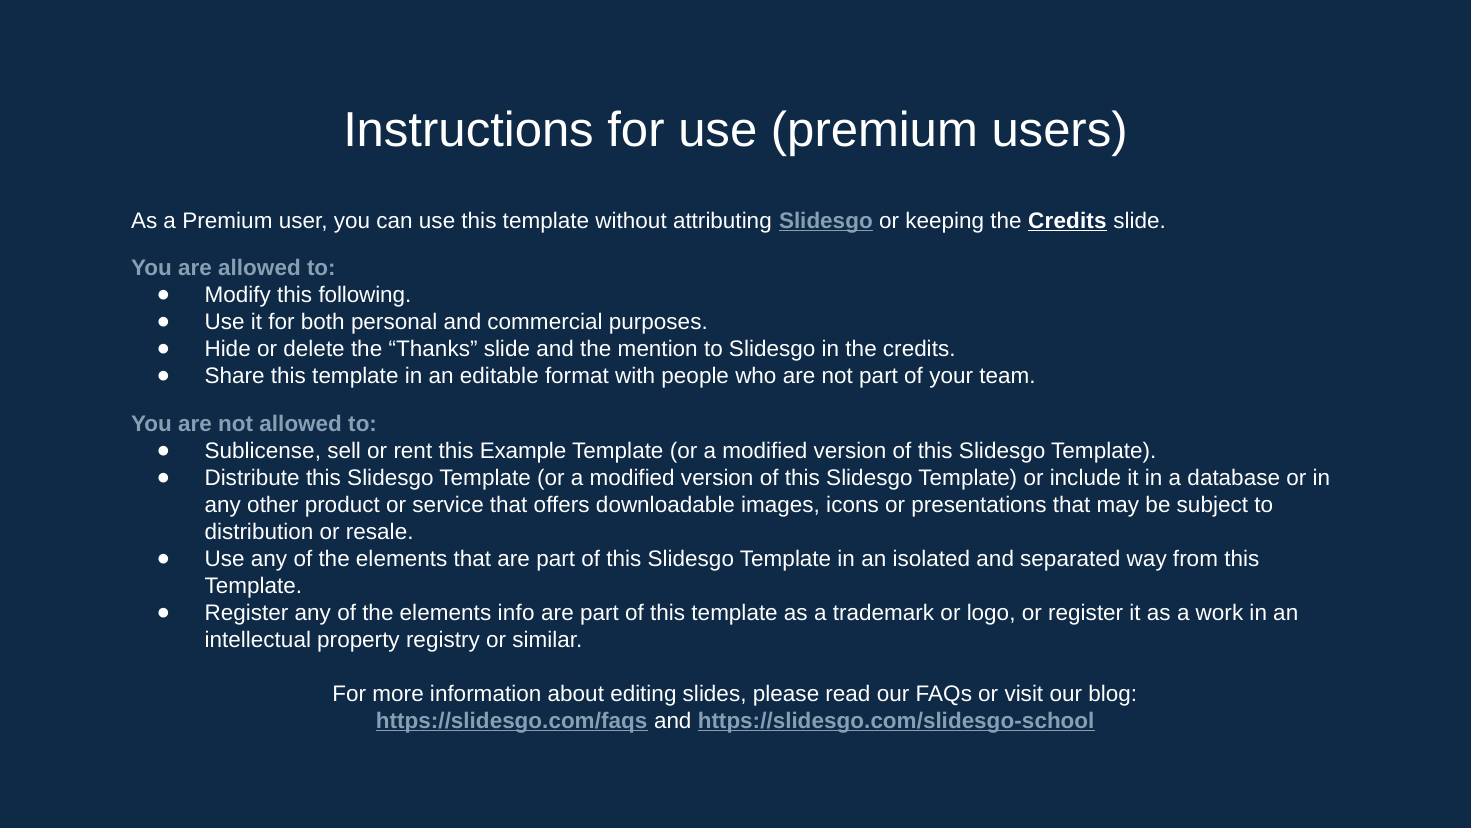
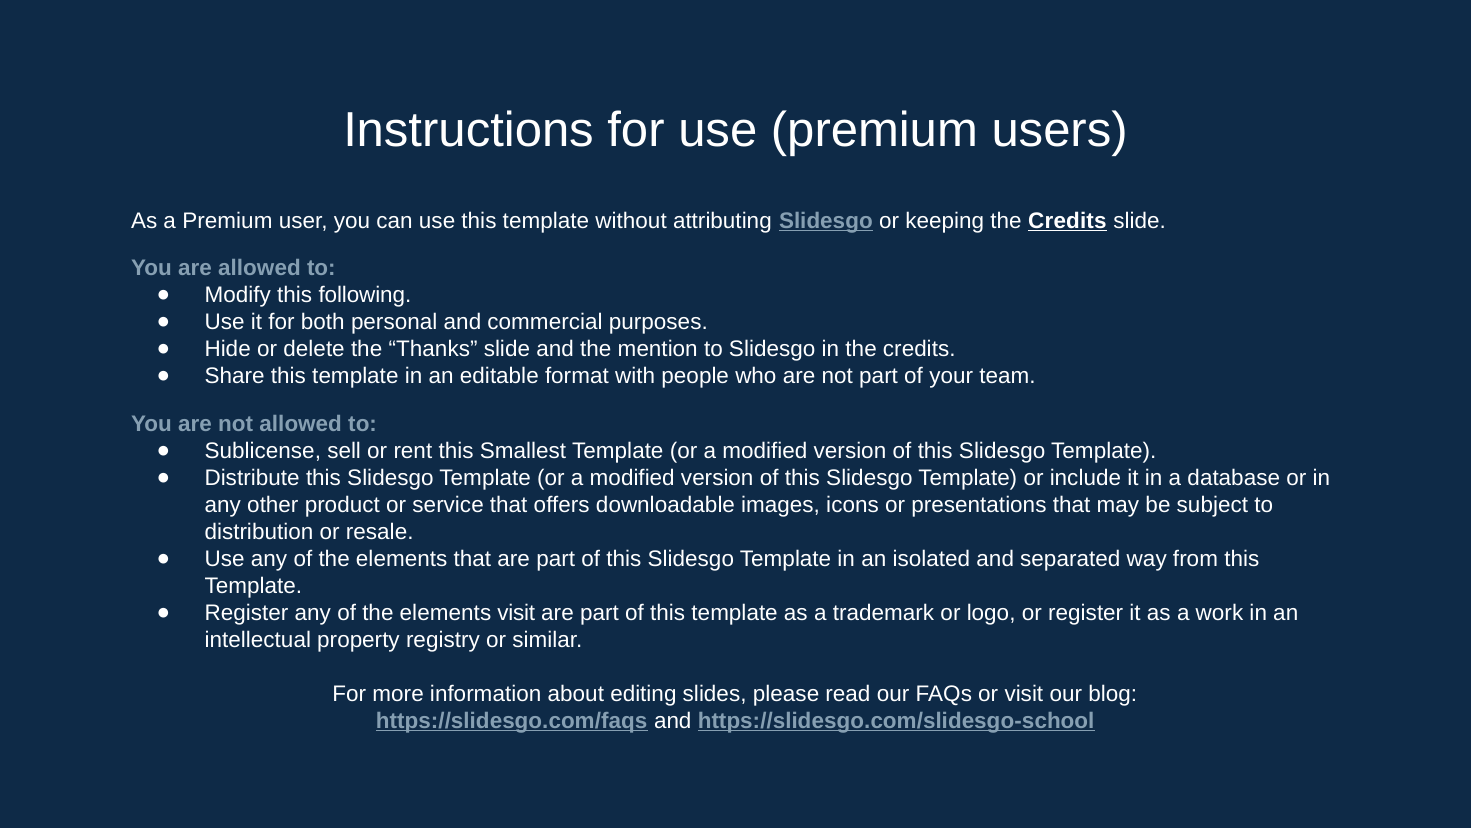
Example: Example -> Smallest (523, 451)
elements info: info -> visit (516, 613)
